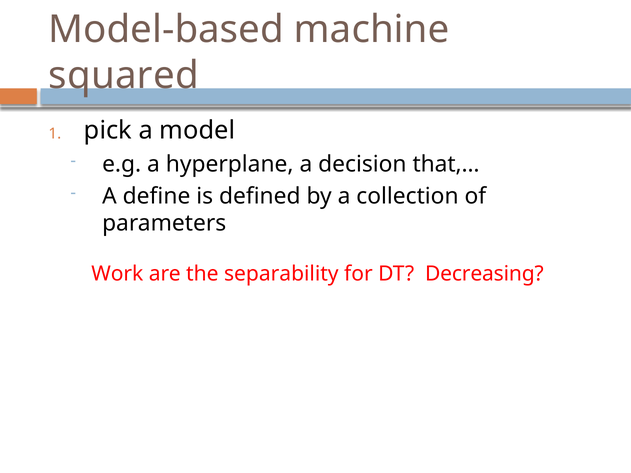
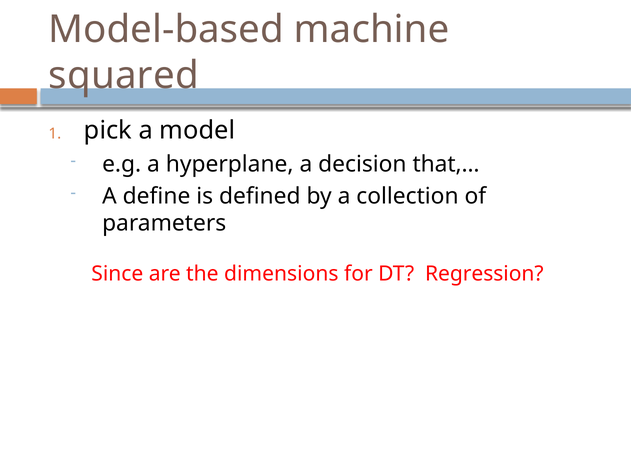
Work: Work -> Since (117, 274)
separability: separability -> dimensions (281, 274)
Decreasing: Decreasing -> Regression (484, 274)
